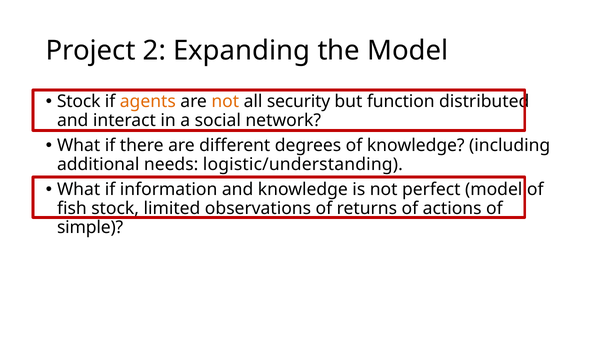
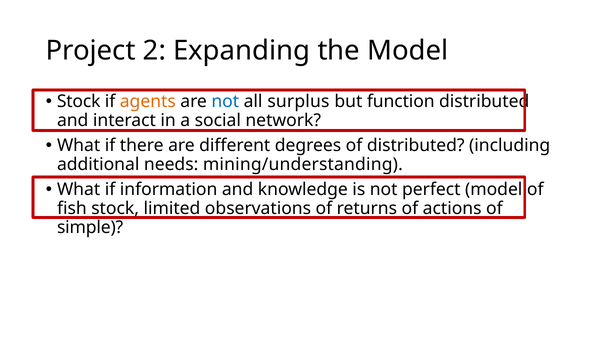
not colour: orange -> blue (225, 102)
security: security -> surplus (298, 102)
of knowledge: knowledge -> distributed (416, 146)
logistic/understanding: logistic/understanding -> mining/understanding (303, 164)
